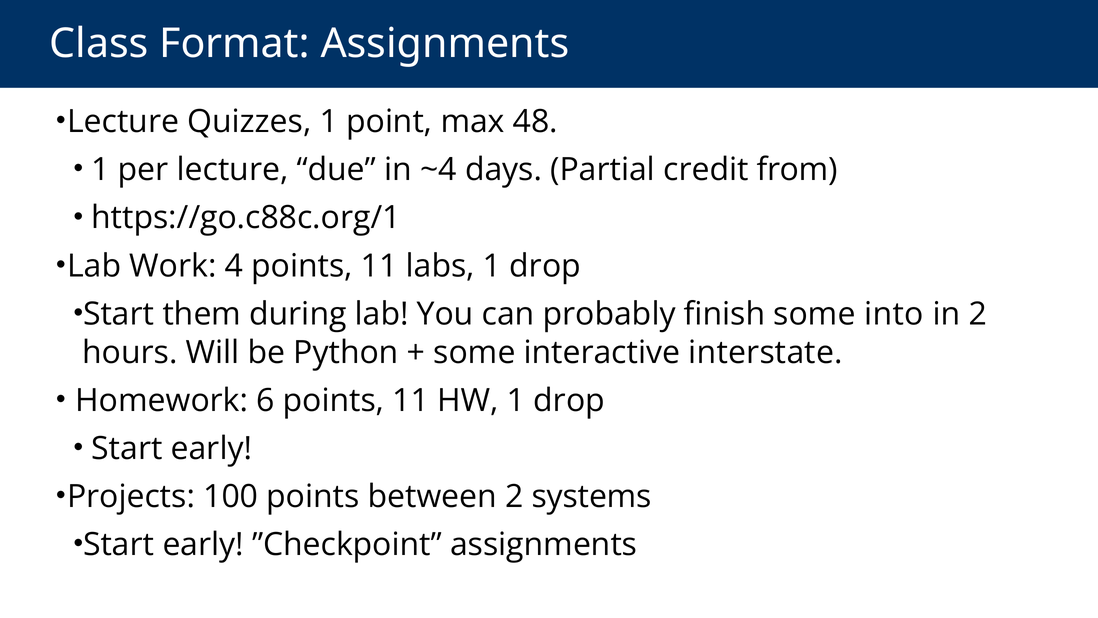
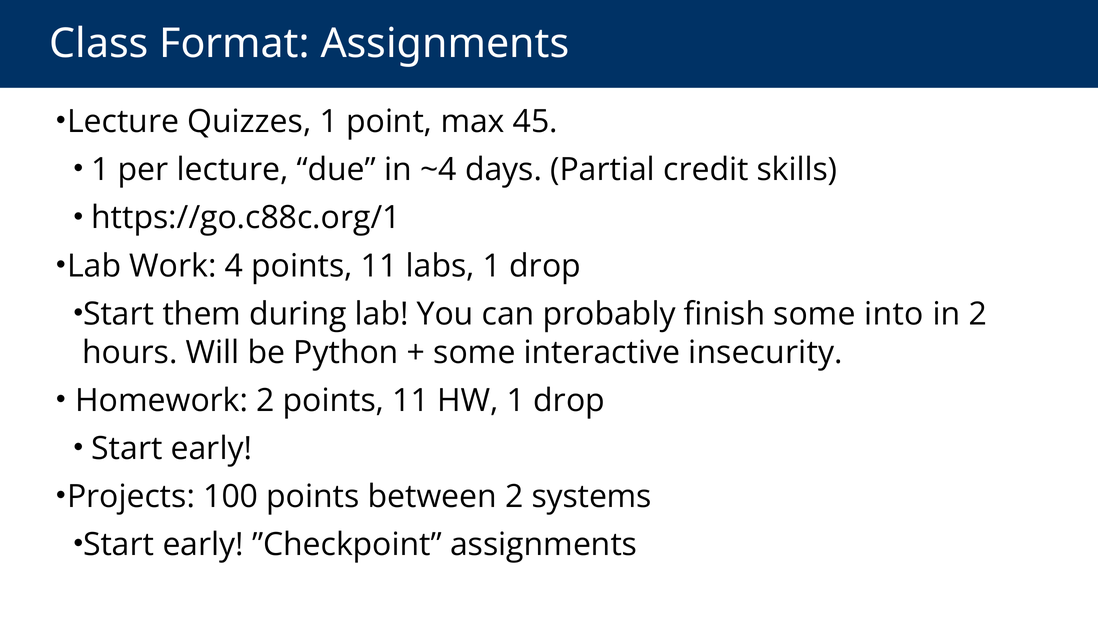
48: 48 -> 45 (535, 122)
from: from -> skills (797, 170)
interstate: interstate -> insecurity (766, 352)
Homework 6: 6 -> 2 (265, 400)
